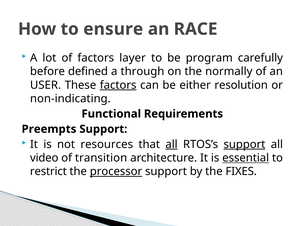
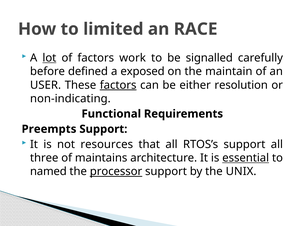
ensure: ensure -> limited (113, 29)
lot underline: none -> present (49, 58)
layer: layer -> work (133, 58)
program: program -> signalled (209, 58)
through: through -> exposed (143, 71)
normally: normally -> maintain (229, 71)
all underline: present -> none (172, 144)
support underline: present -> none (244, 144)
video: video -> three (44, 158)
transition: transition -> maintains (101, 158)
restrict: restrict -> named (48, 171)
FIXES: FIXES -> UNIX (241, 171)
